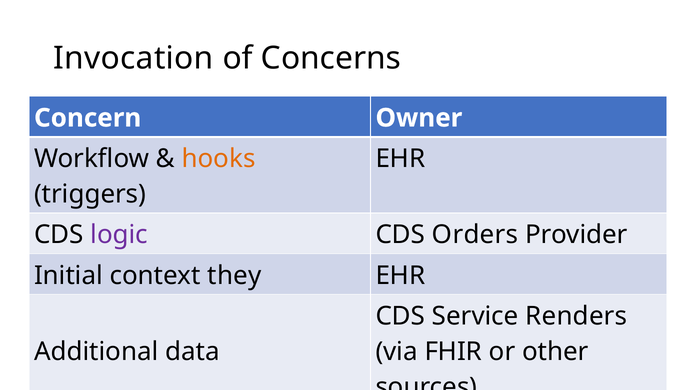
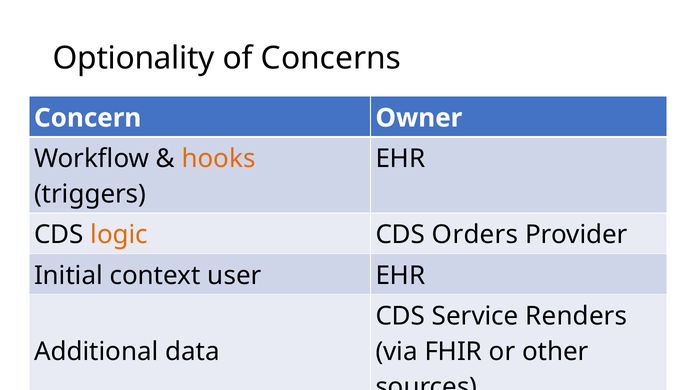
Invocation: Invocation -> Optionality (134, 58)
logic colour: purple -> orange (119, 235)
they: they -> user (234, 275)
